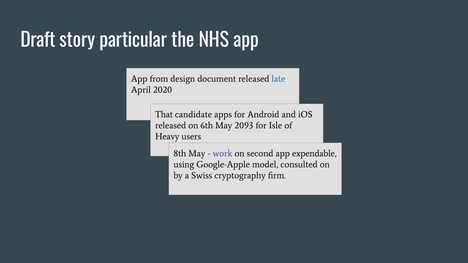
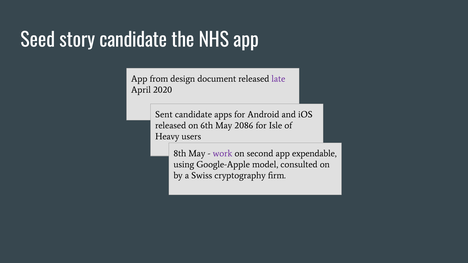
Draft: Draft -> Seed (38, 41)
story particular: particular -> candidate (133, 41)
late colour: blue -> purple (278, 79)
That: That -> Sent (164, 115)
2093: 2093 -> 2086 (244, 126)
